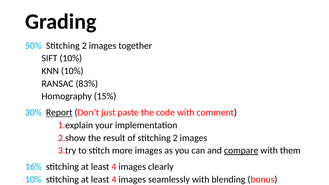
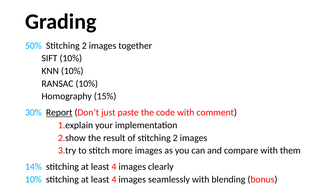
RANSAC 83%: 83% -> 10% (87, 84)
compare underline: present -> none (241, 151)
16%: 16% -> 14% (33, 167)
